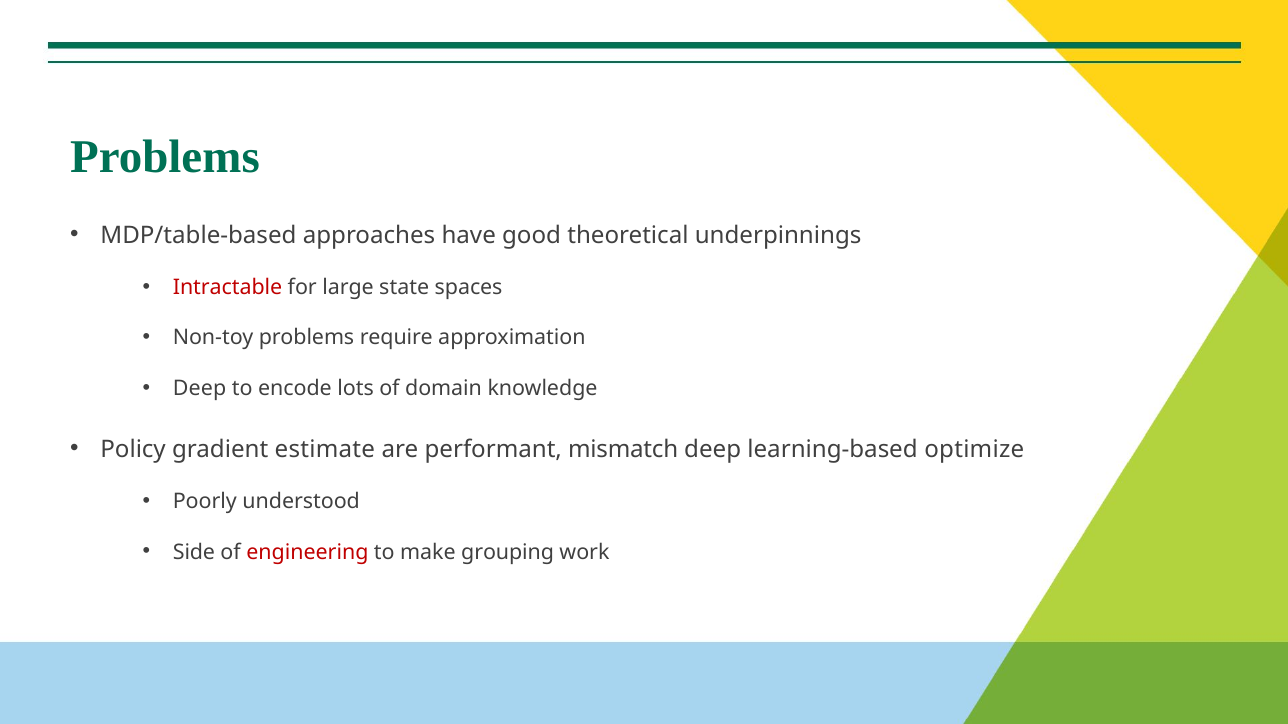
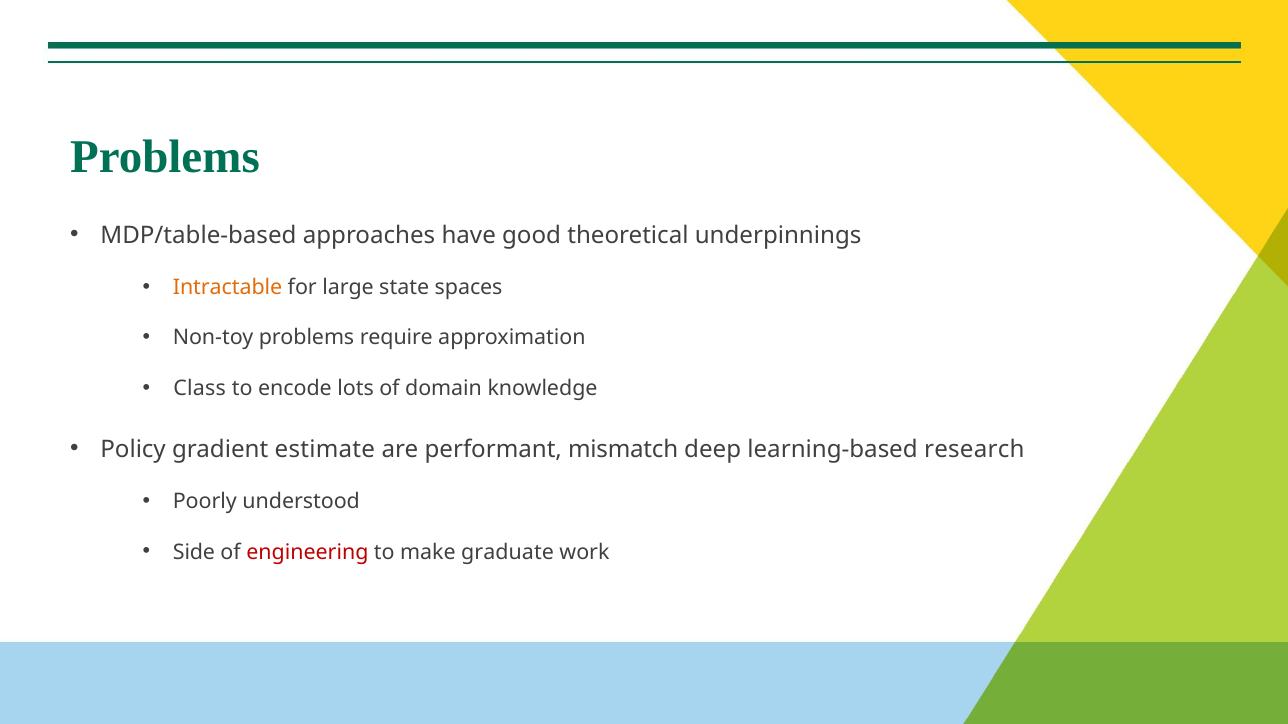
Intractable colour: red -> orange (228, 287)
Deep: Deep -> Class (200, 389)
optimize: optimize -> research (974, 450)
grouping: grouping -> graduate (508, 552)
